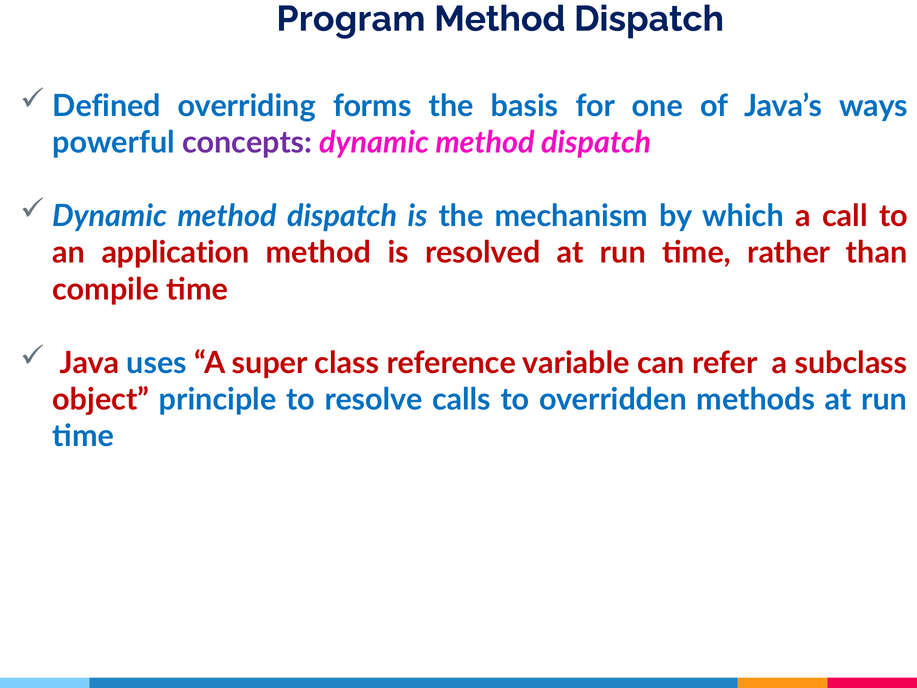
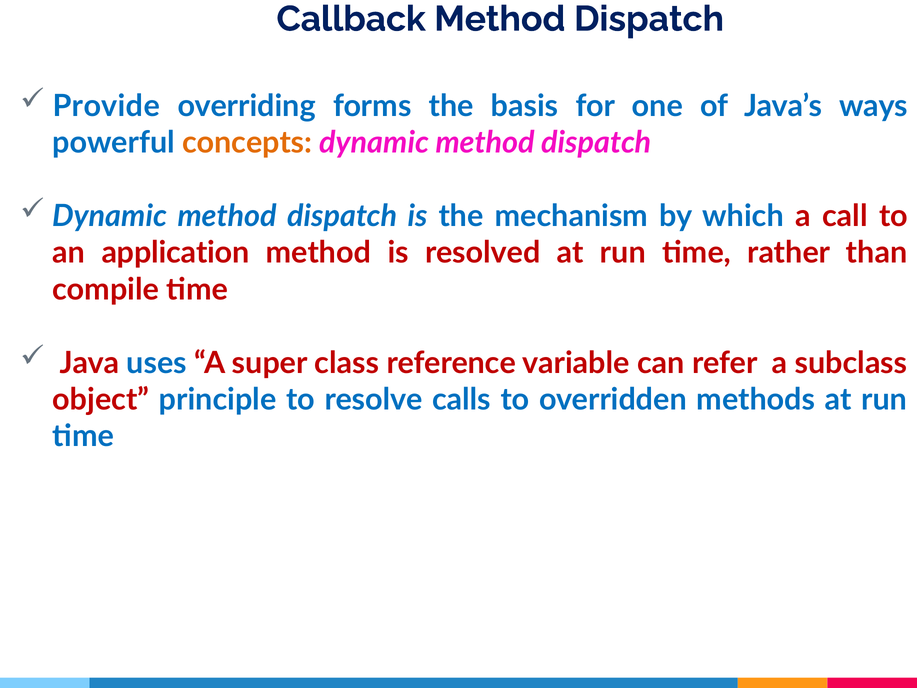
Program: Program -> Callback (351, 19)
Defined: Defined -> Provide (106, 106)
concepts colour: purple -> orange (247, 143)
